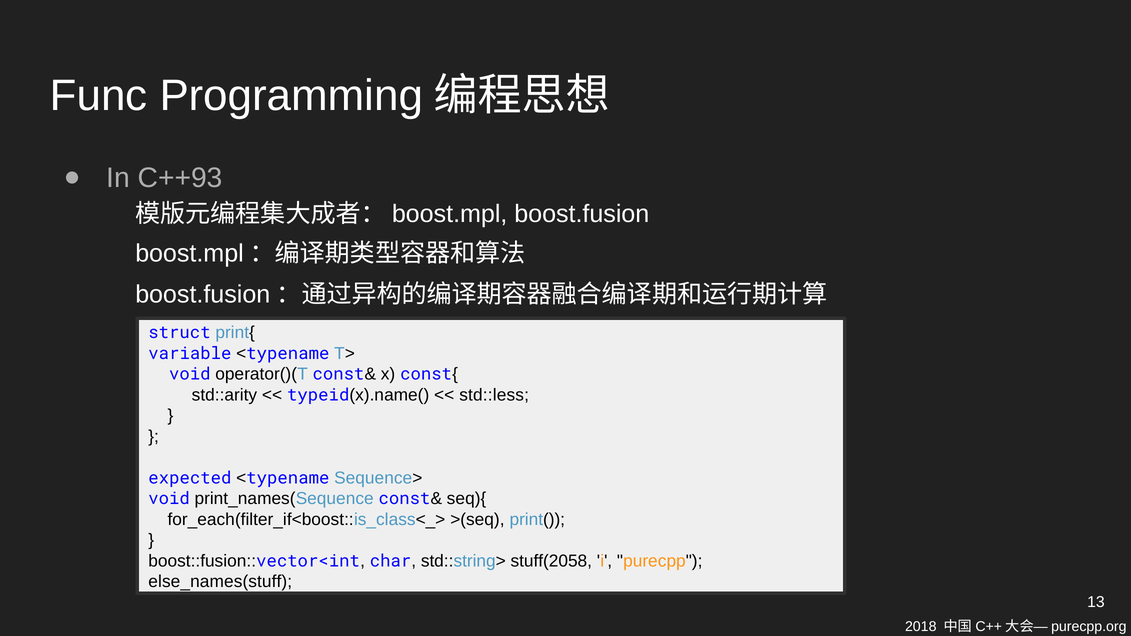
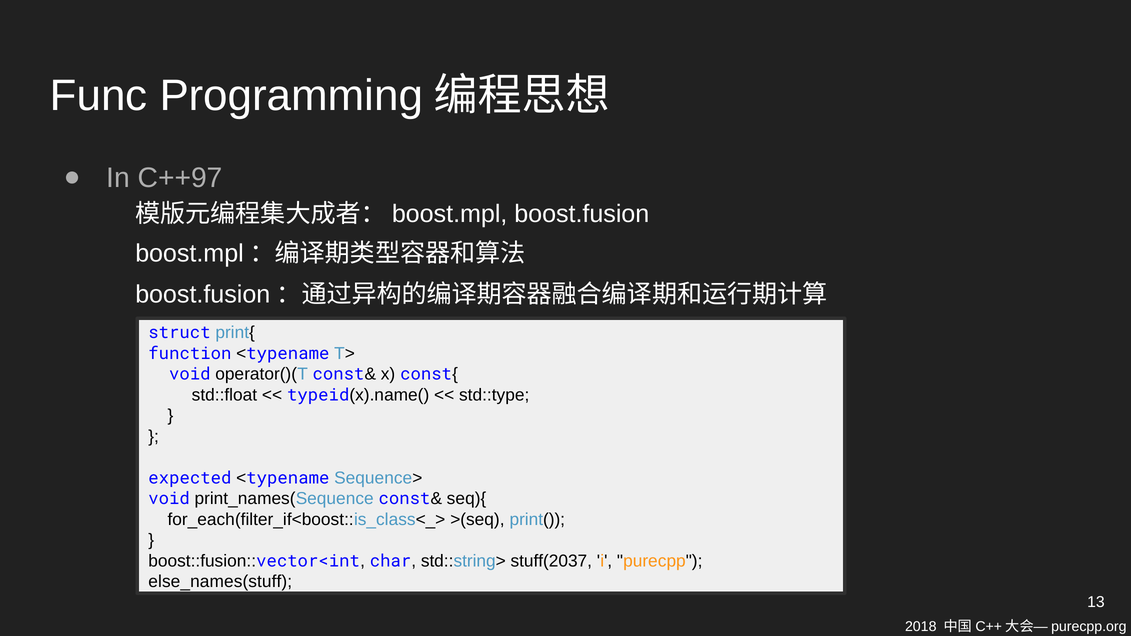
C++93: C++93 -> C++97 (180, 178)
variable: variable -> function (190, 354)
std::arity: std::arity -> std::float (224, 395)
std::less: std::less -> std::type (494, 395)
stuff(2058: stuff(2058 -> stuff(2037 (551, 561)
